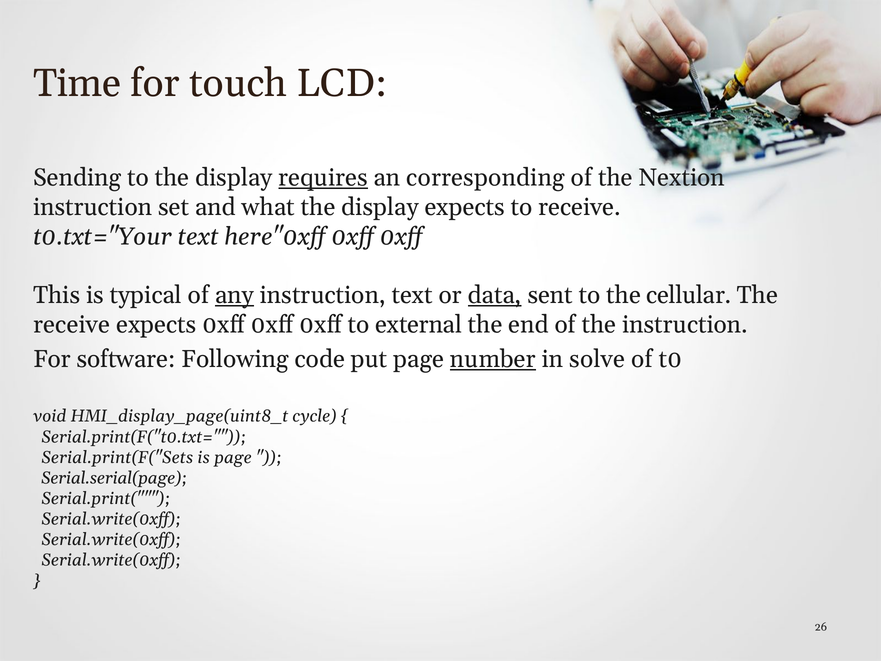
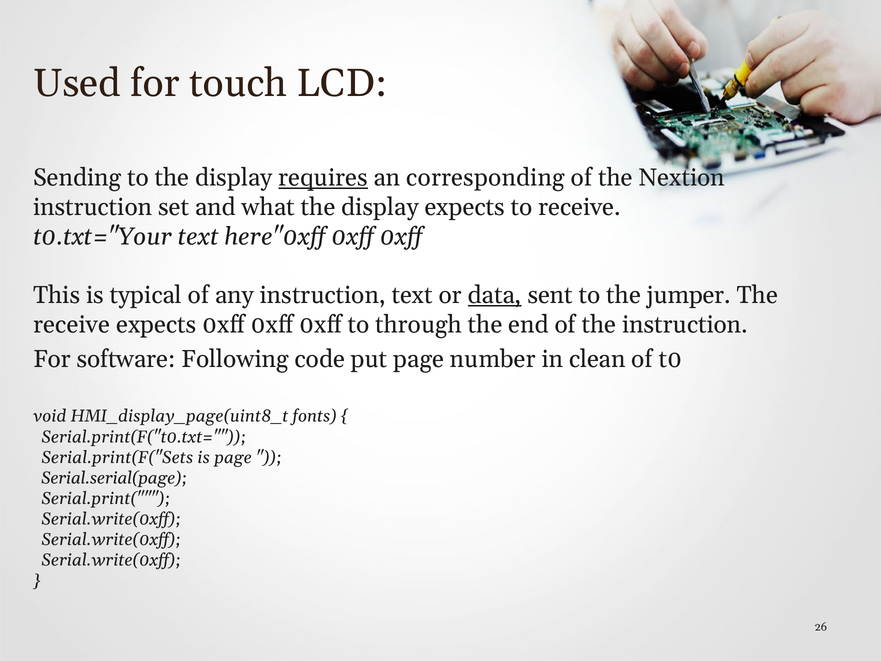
Time: Time -> Used (77, 83)
any underline: present -> none (234, 295)
cellular: cellular -> jumper (689, 295)
external: external -> through (419, 325)
number underline: present -> none (493, 359)
solve: solve -> clean (597, 359)
cycle: cycle -> fonts (315, 416)
